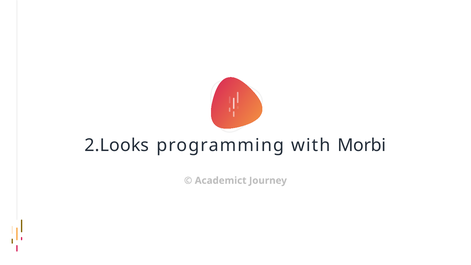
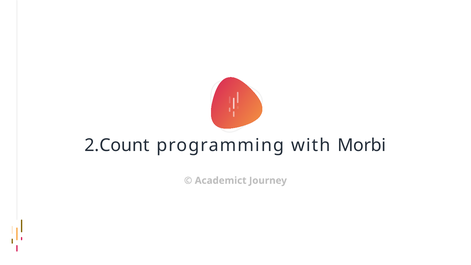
2.Looks: 2.Looks -> 2.Count (117, 145)
